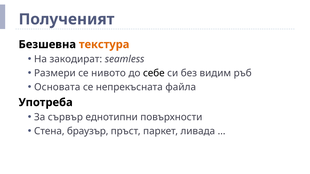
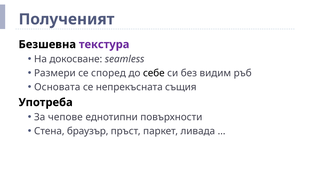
текстура colour: orange -> purple (104, 45)
закодират: закодират -> докосване (76, 59)
нивото: нивото -> според (108, 73)
файла: файла -> същия (181, 87)
сървър: сървър -> чепове (65, 117)
